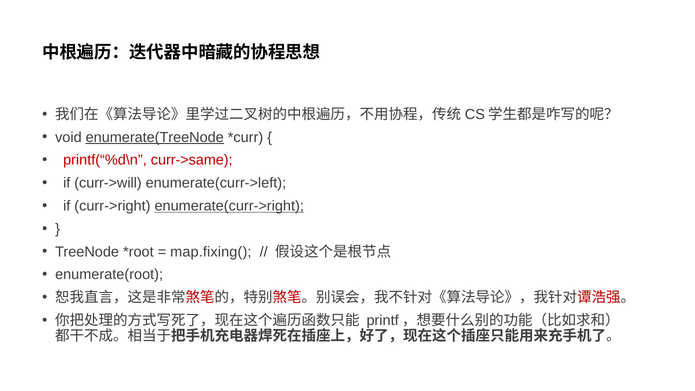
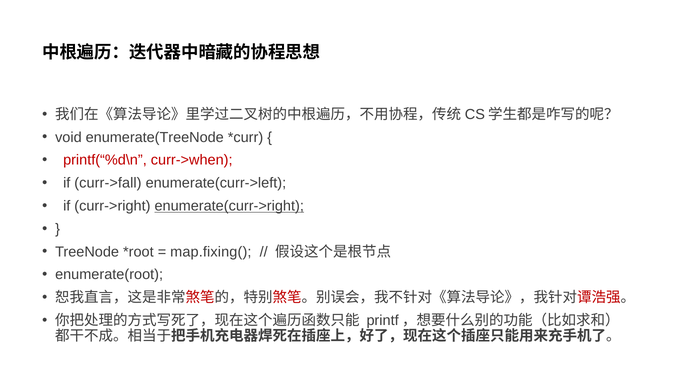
enumerate(TreeNode underline: present -> none (155, 137)
curr->same: curr->same -> curr->when (192, 160)
curr->will: curr->will -> curr->fall (108, 183)
